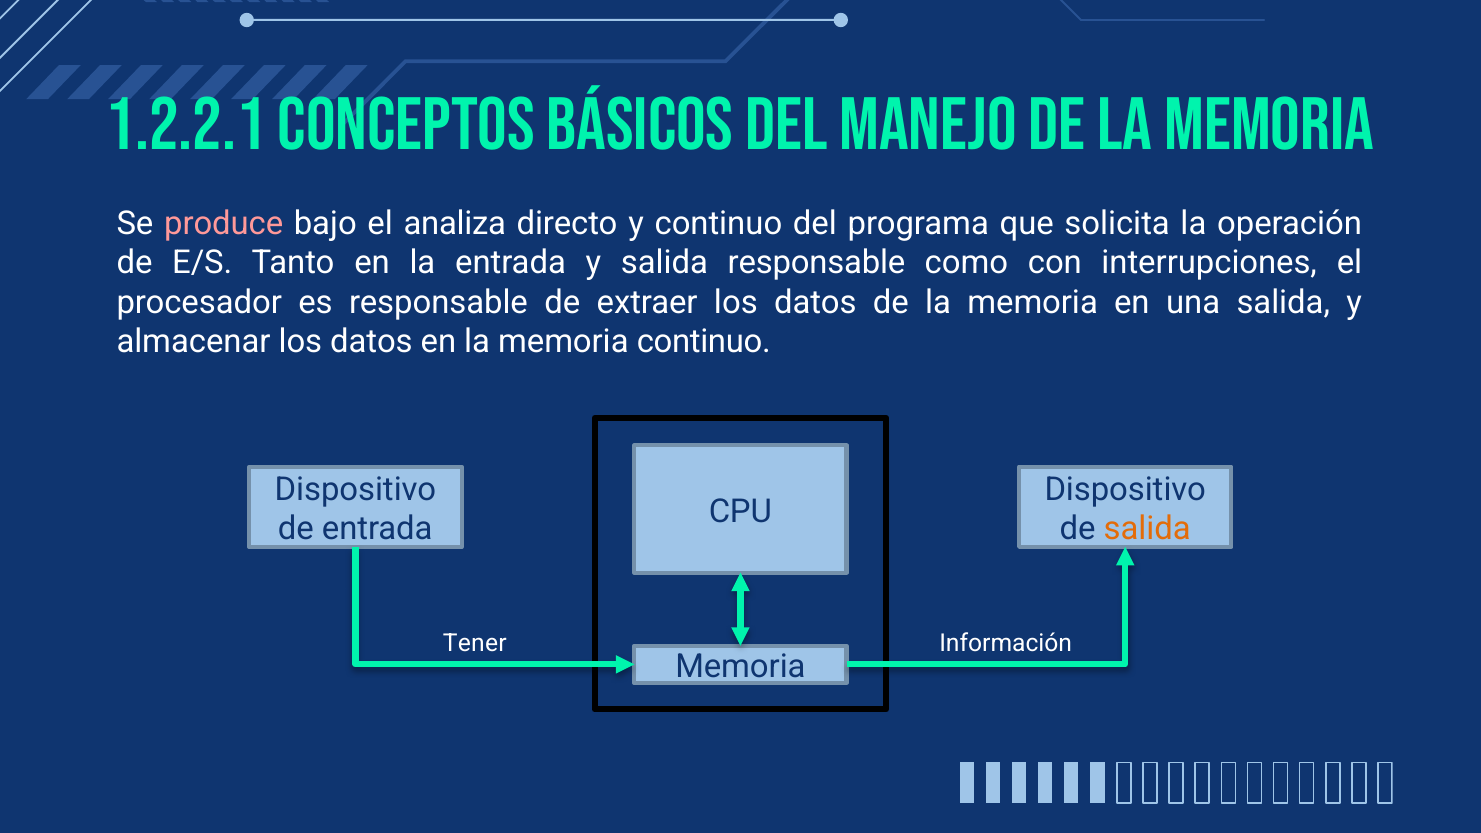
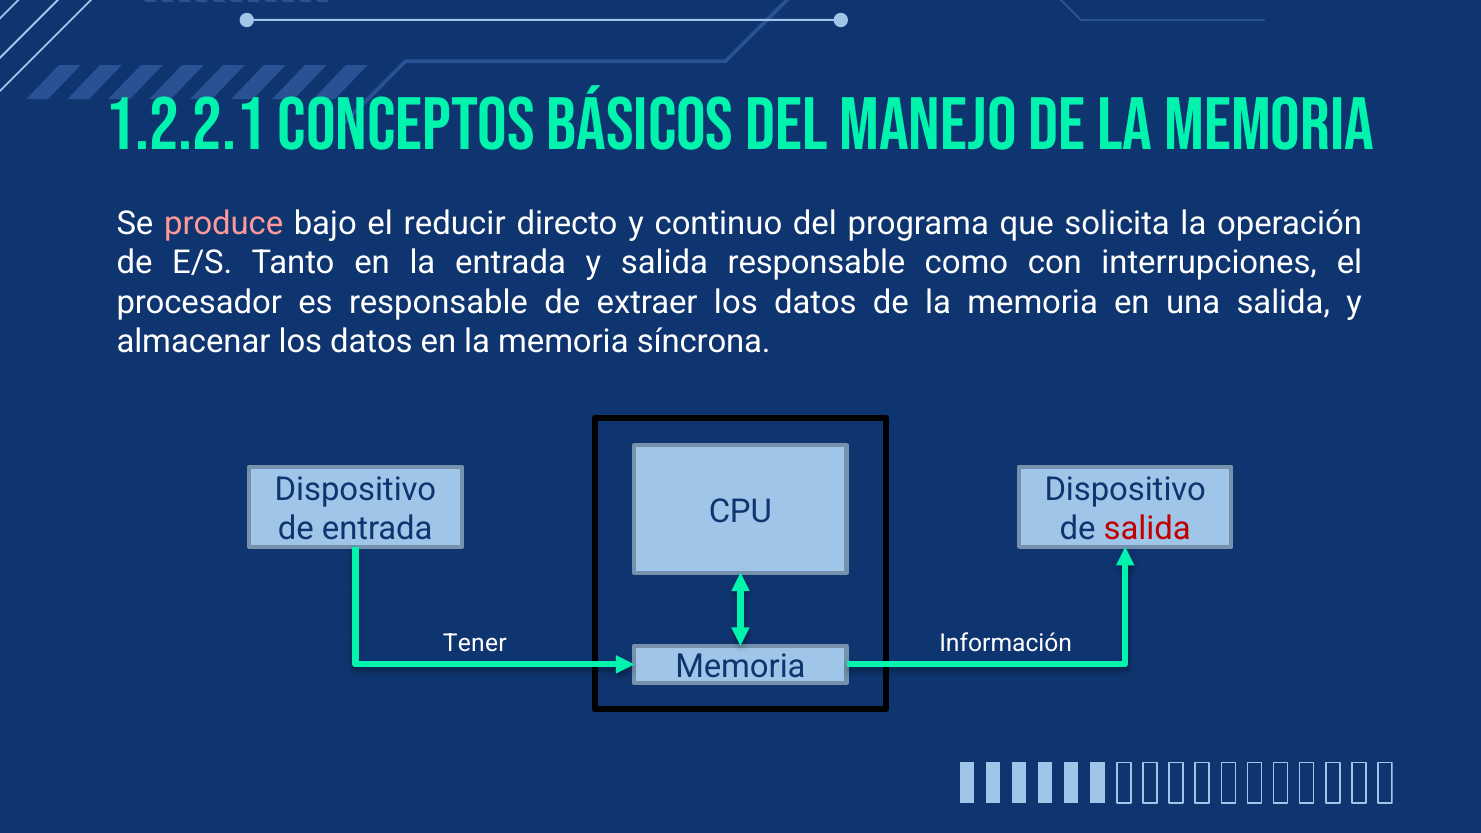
analiza: analiza -> reducir (455, 223)
memoria continuo: continuo -> síncrona (704, 342)
salida colour: orange -> red (1147, 529)
